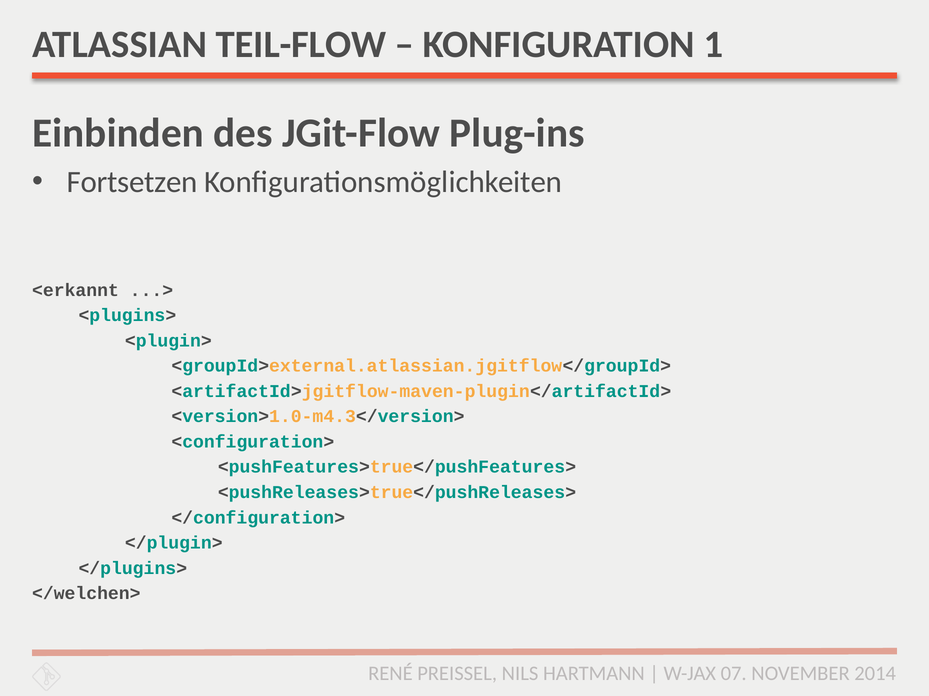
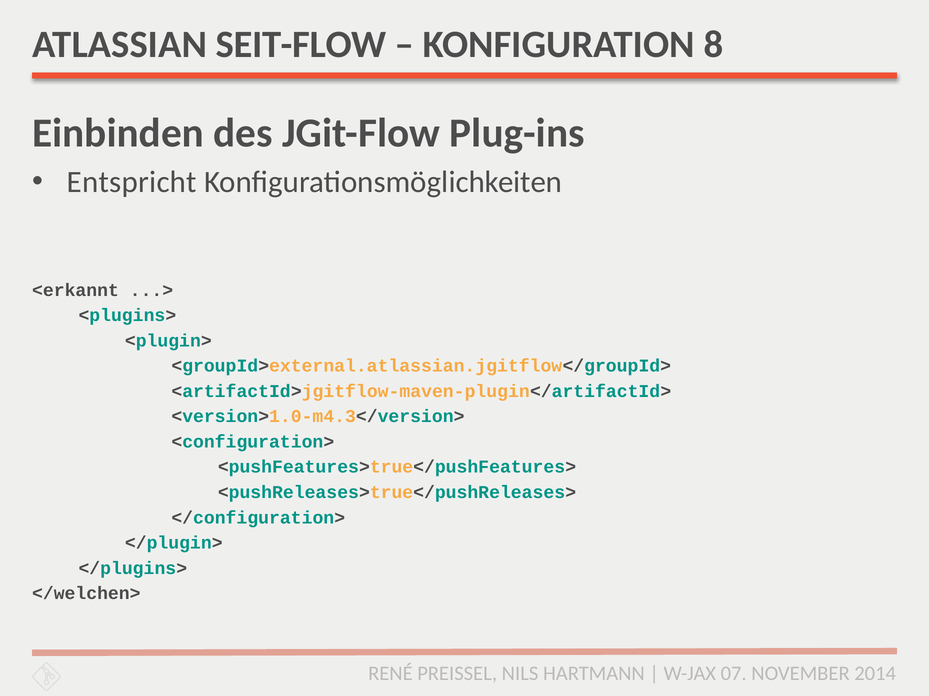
TEIL-FLOW: TEIL-FLOW -> SEIT-FLOW (301, 45)
1: 1 -> 8 (713, 45)
Fortsetzen: Fortsetzen -> Entspricht (132, 182)
